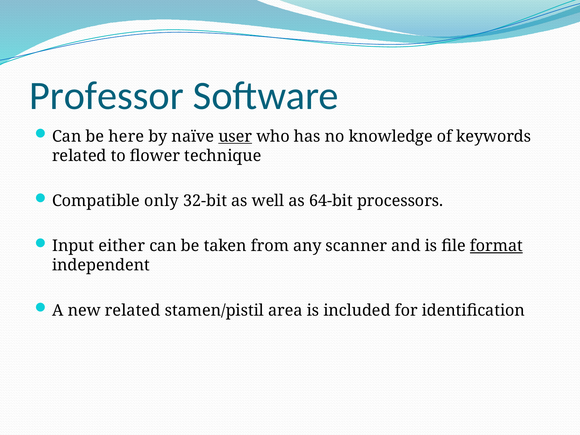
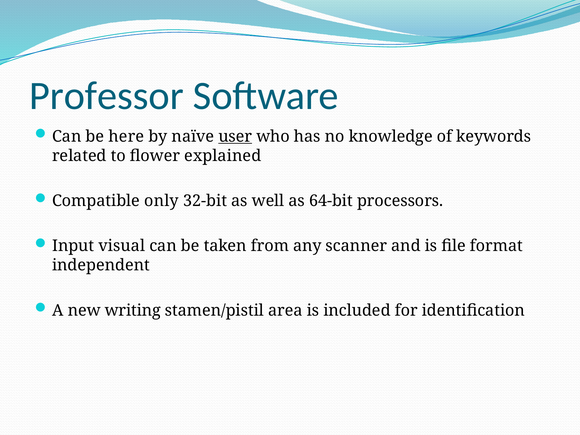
technique: technique -> explained (223, 156)
either: either -> visual (122, 246)
format underline: present -> none (496, 246)
new related: related -> writing (133, 310)
